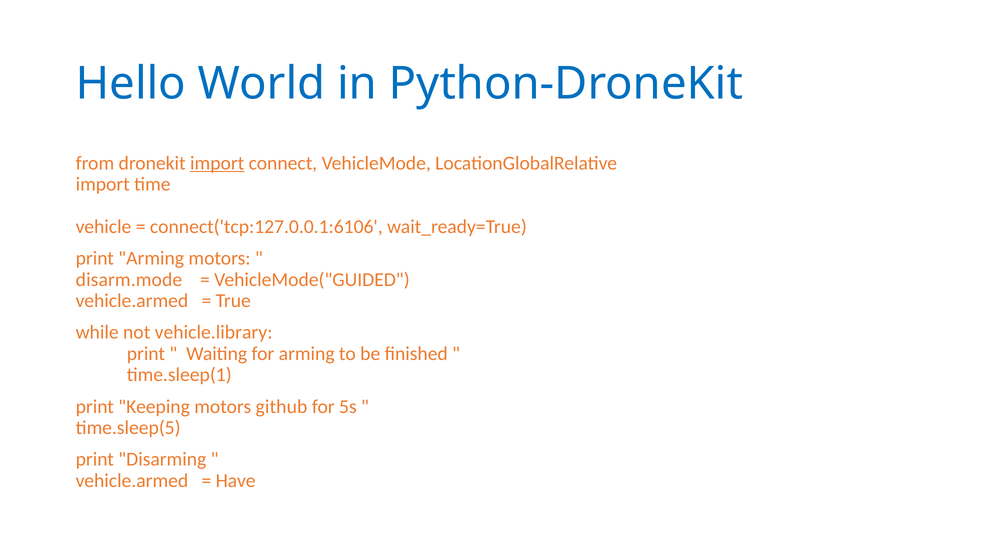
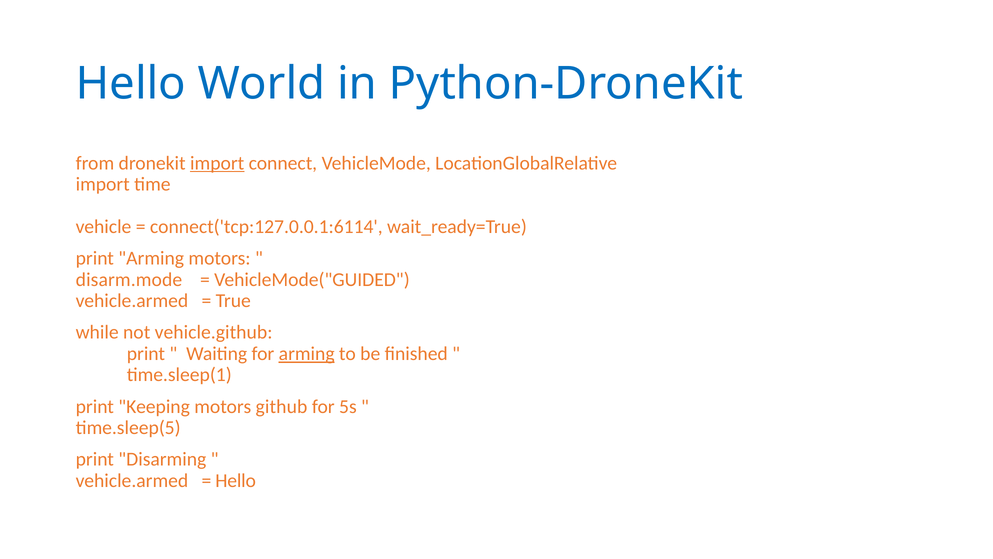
connect('tcp:127.0.0.1:6106: connect('tcp:127.0.0.1:6106 -> connect('tcp:127.0.0.1:6114 (266, 227)
vehicle.library: vehicle.library -> vehicle.github (214, 332)
arming underline: none -> present (307, 353)
Have: Have -> Hello (236, 480)
